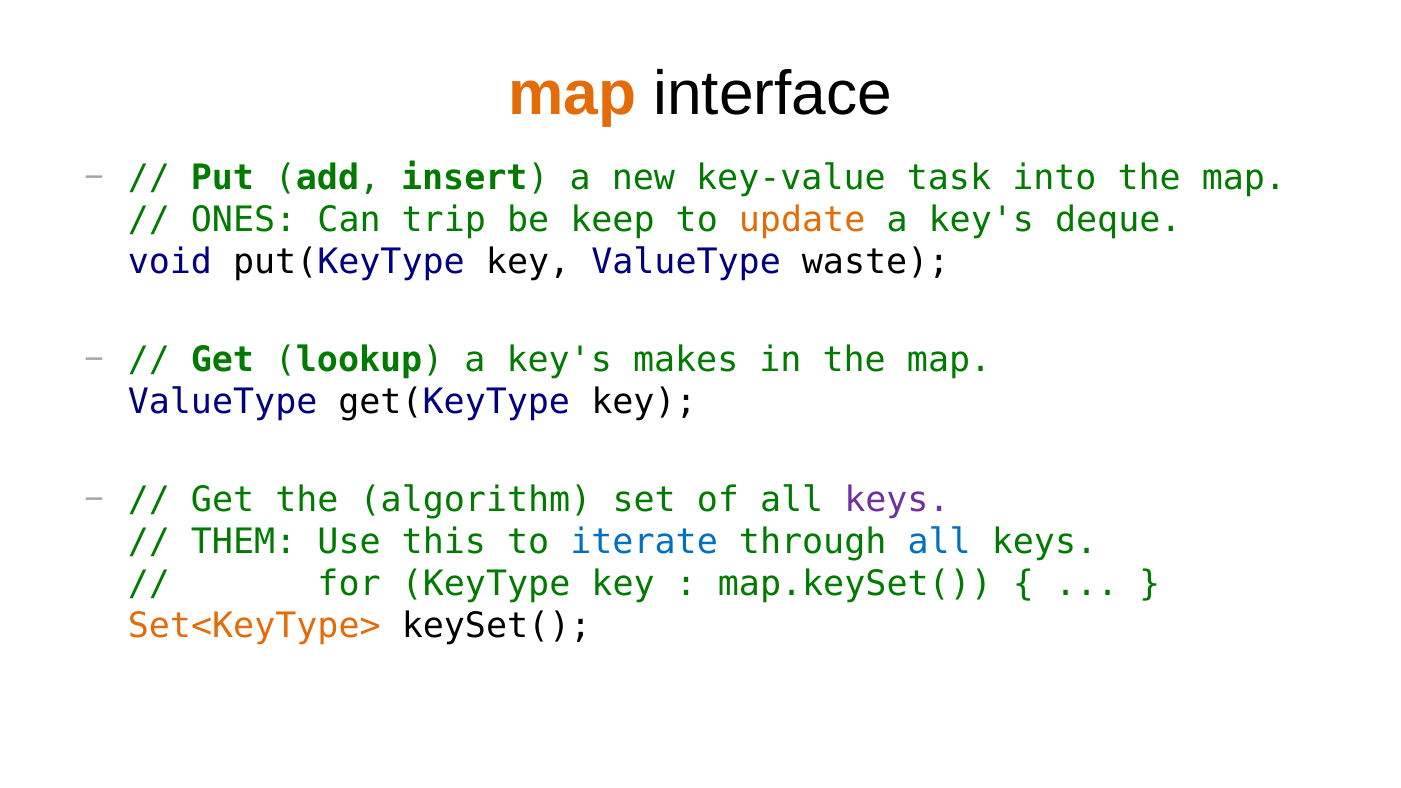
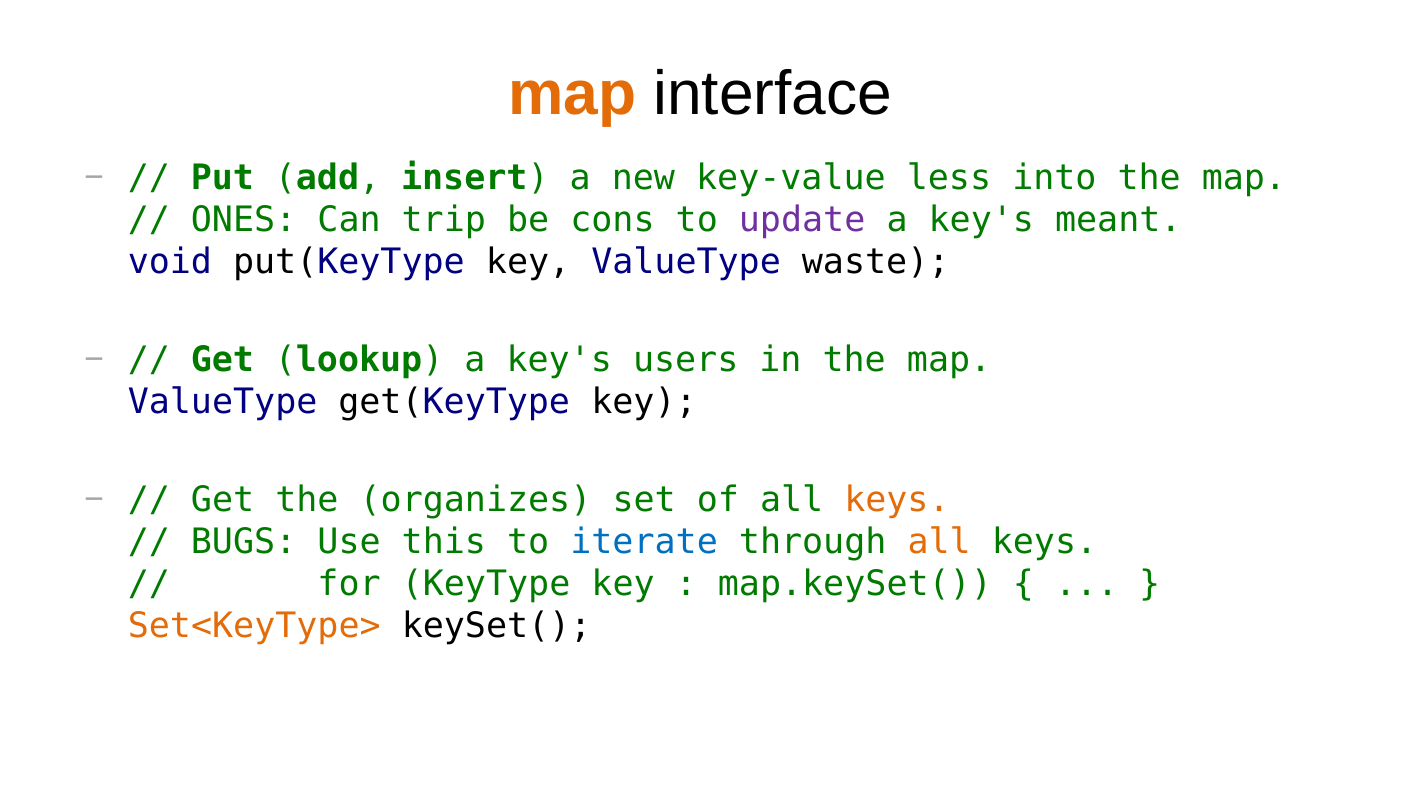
task: task -> less (949, 178)
keep: keep -> cons (612, 220)
update colour: orange -> purple (802, 220)
deque: deque -> meant (1118, 220)
makes: makes -> users (686, 360)
algorithm: algorithm -> organizes (476, 500)
keys colour: purple -> orange (897, 500)
THEM: THEM -> BUGS (244, 542)
all colour: blue -> orange (939, 542)
